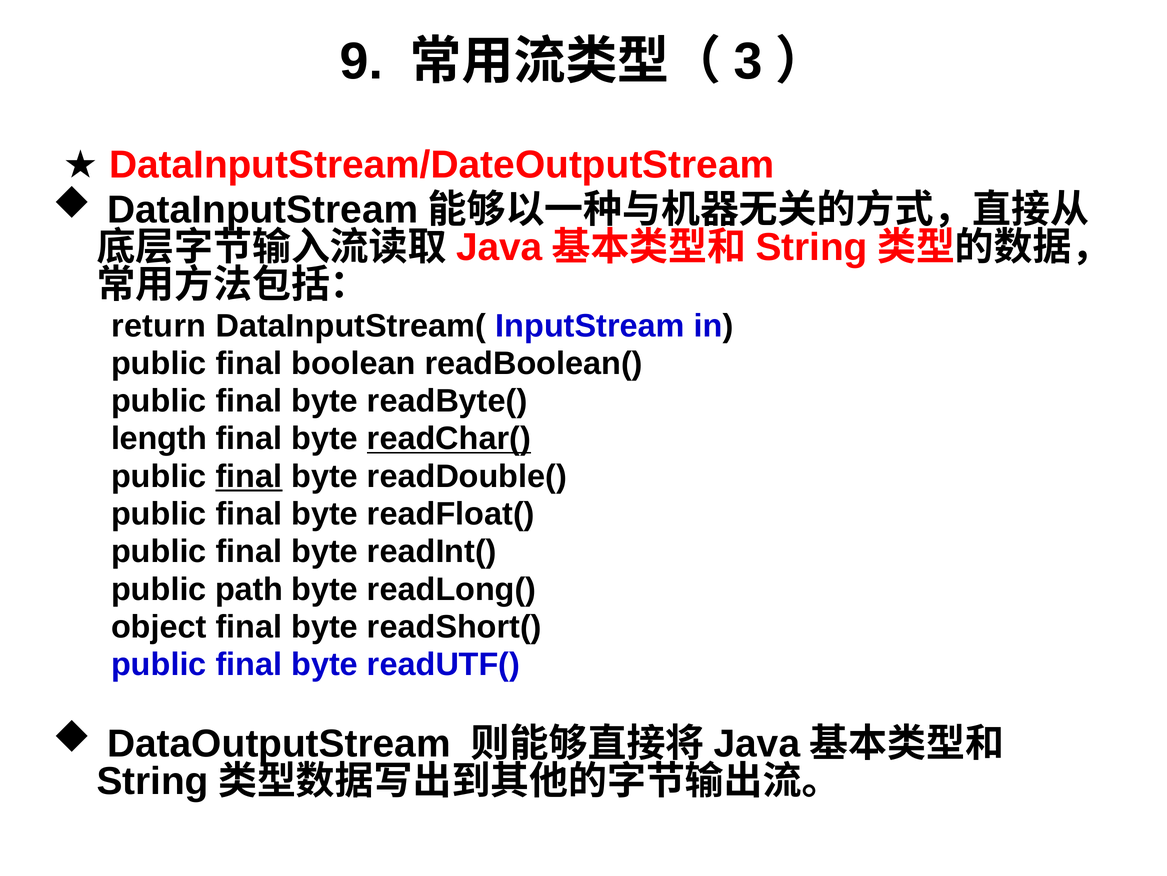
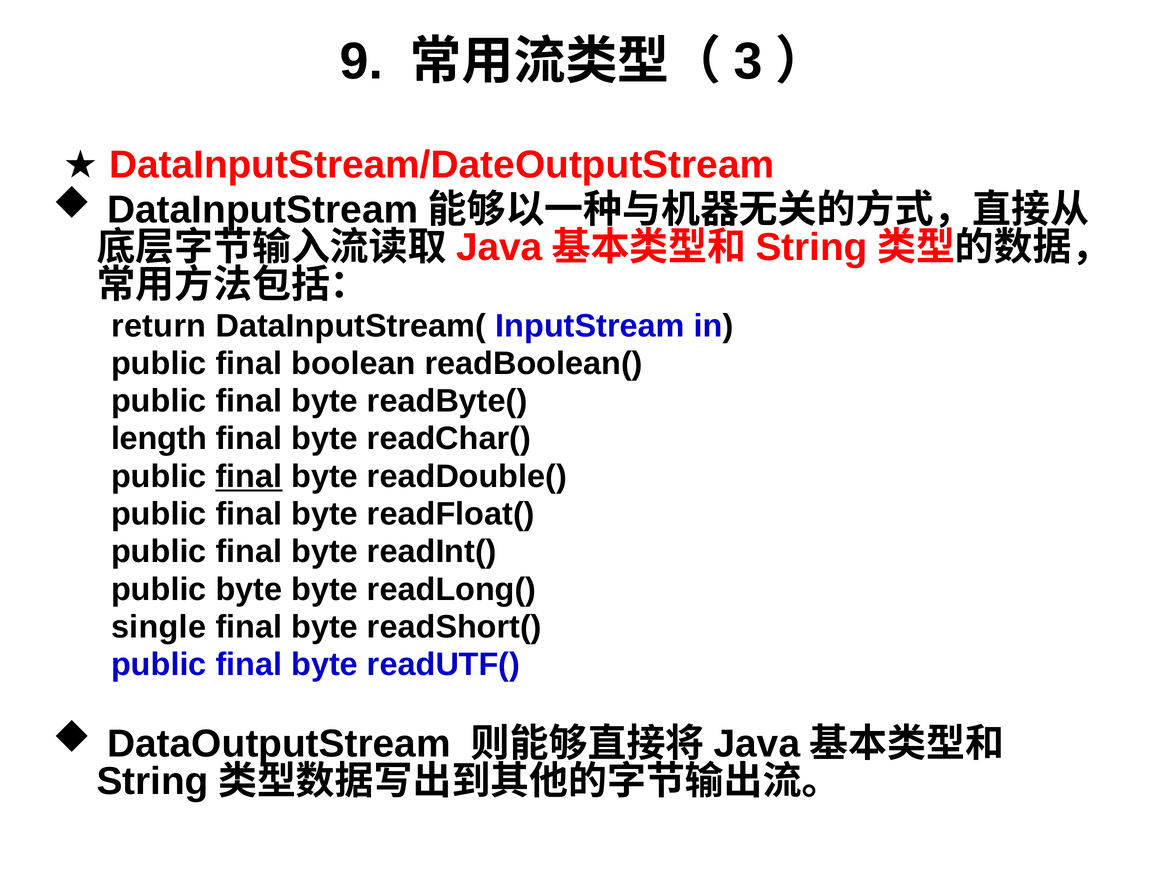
readChar( underline: present -> none (449, 438)
public path: path -> byte (249, 589)
object: object -> single (159, 627)
